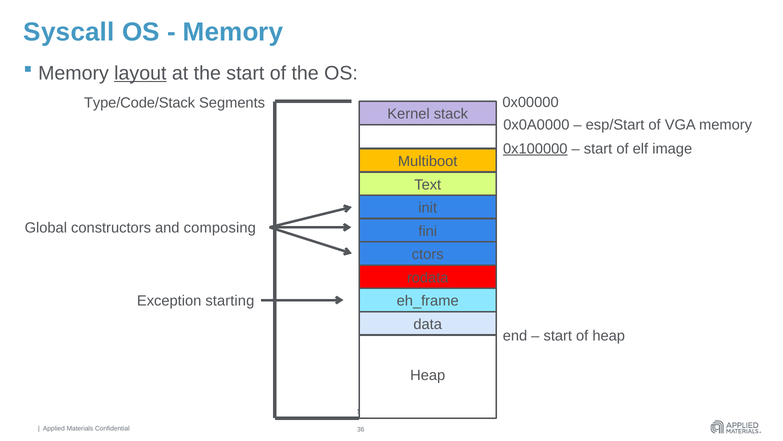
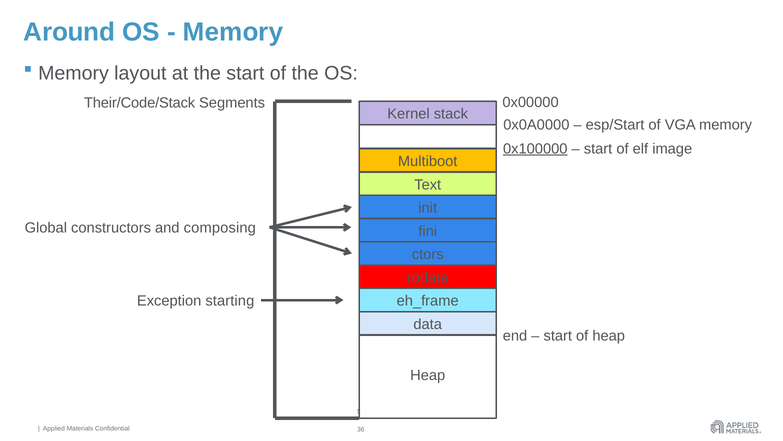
Syscall: Syscall -> Around (69, 32)
layout underline: present -> none (140, 73)
Type/Code/Stack: Type/Code/Stack -> Their/Code/Stack (140, 103)
